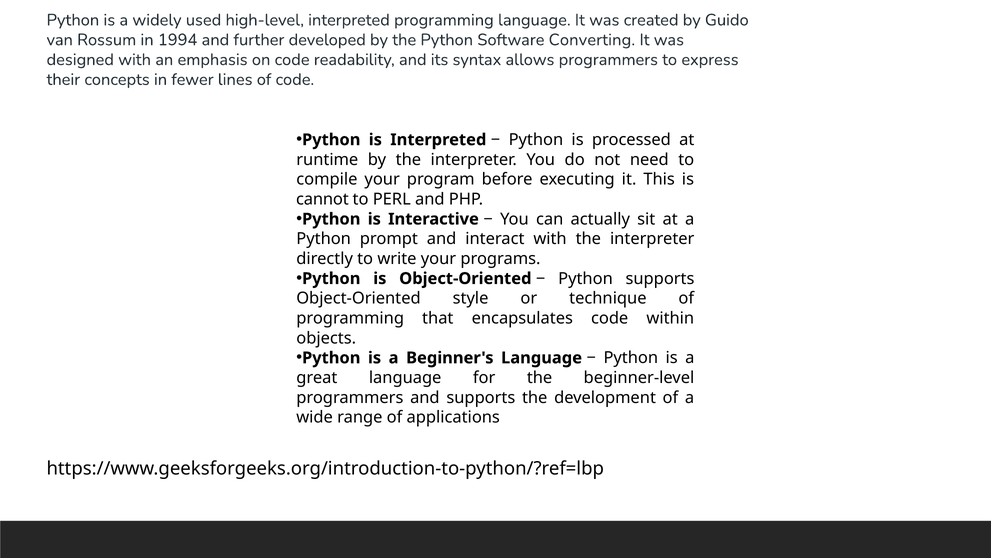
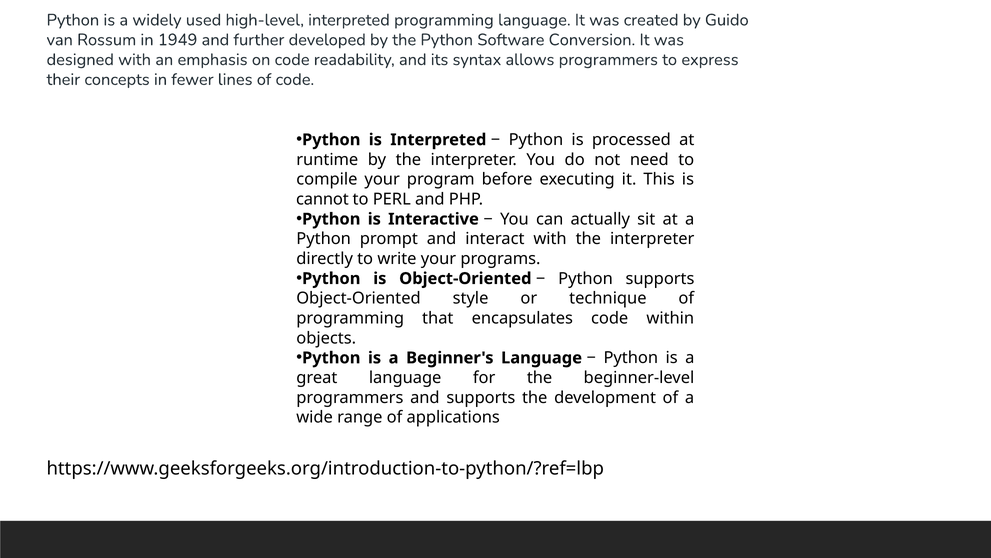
1994: 1994 -> 1949 (178, 40)
Converting: Converting -> Conversion (592, 40)
